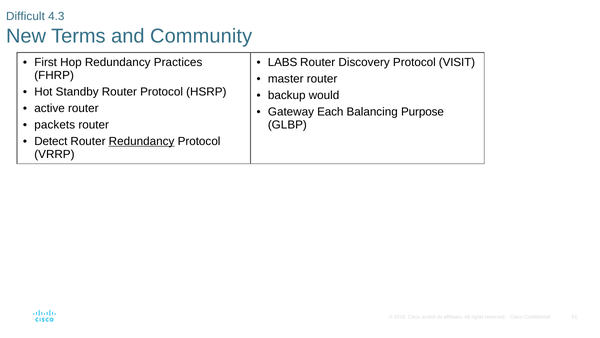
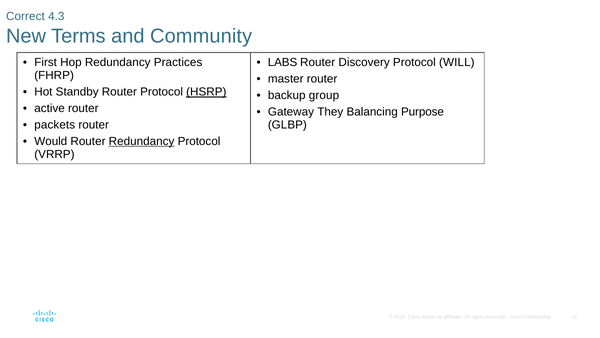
Difficult: Difficult -> Correct (25, 16)
VISIT: VISIT -> WILL (457, 62)
HSRP underline: none -> present (206, 92)
would: would -> group (324, 95)
Each: Each -> They (330, 112)
Detect: Detect -> Would (51, 141)
